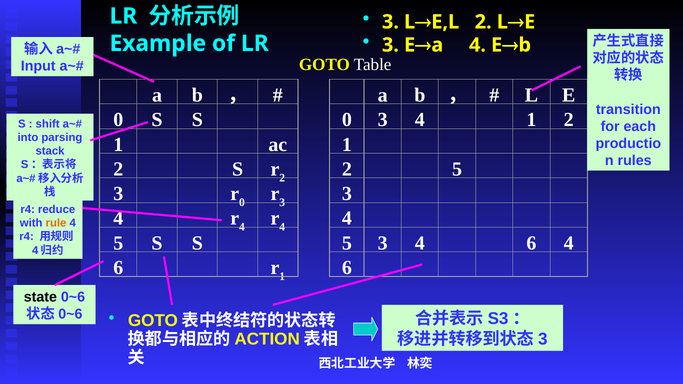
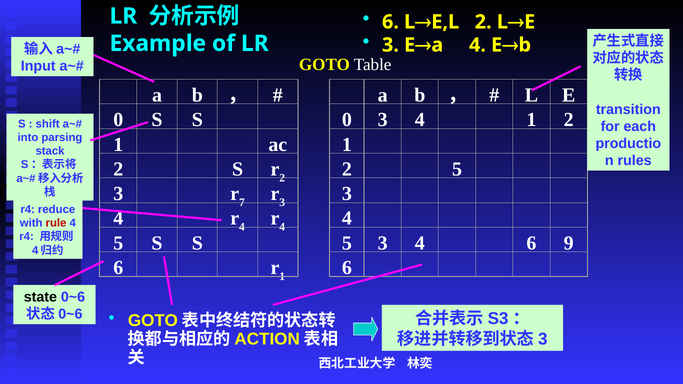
3: 3 -> 6 (390, 22)
0: 0 -> 7 (242, 203)
rule colour: orange -> red (56, 223)
6 4: 4 -> 9 (569, 243)
